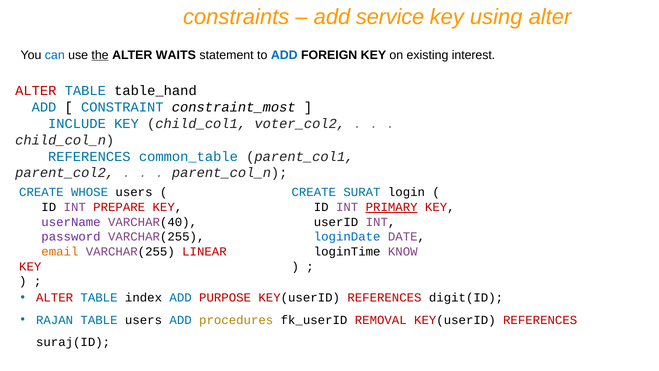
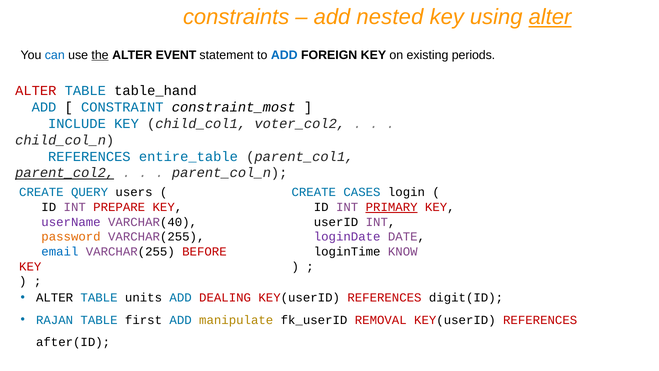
service: service -> nested (390, 17)
alter underline: none -> present (550, 17)
WAITS: WAITS -> EVENT (176, 55)
interest: interest -> periods (473, 55)
common_table: common_table -> entire_table (188, 156)
parent_col2 underline: none -> present (65, 173)
WHOSE: WHOSE -> QUERY (90, 192)
SURAT: SURAT -> CASES (362, 192)
password colour: purple -> orange (71, 237)
loginDate colour: blue -> purple (347, 237)
email colour: orange -> blue (60, 251)
LINEAR: LINEAR -> BEFORE (204, 251)
ALTER colour: red -> black (55, 297)
index: index -> units (144, 297)
PURPOSE: PURPOSE -> DEALING (225, 297)
TABLE users: users -> first (144, 320)
procedures: procedures -> manipulate (236, 320)
suraj(ID: suraj(ID -> after(ID (73, 342)
